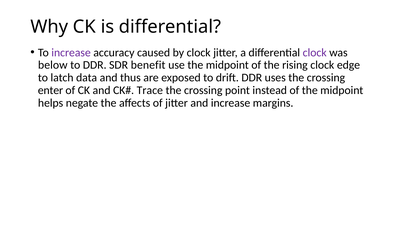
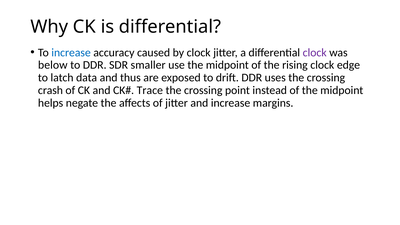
increase colour: purple -> blue (71, 53)
benefit: benefit -> smaller (148, 65)
enter: enter -> crash (50, 90)
